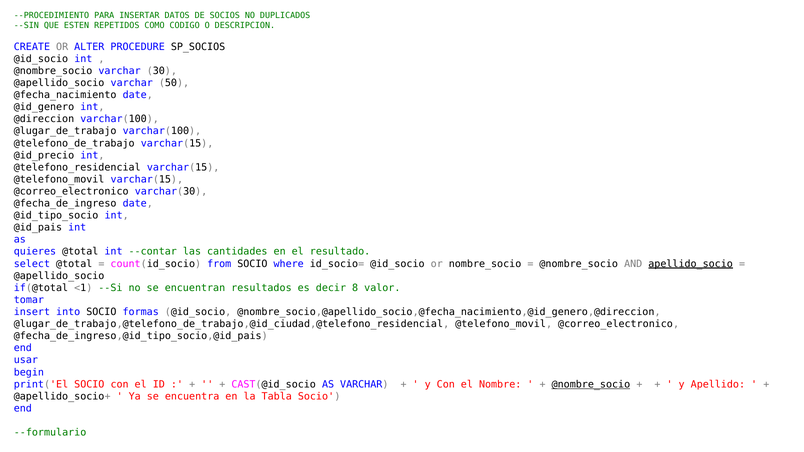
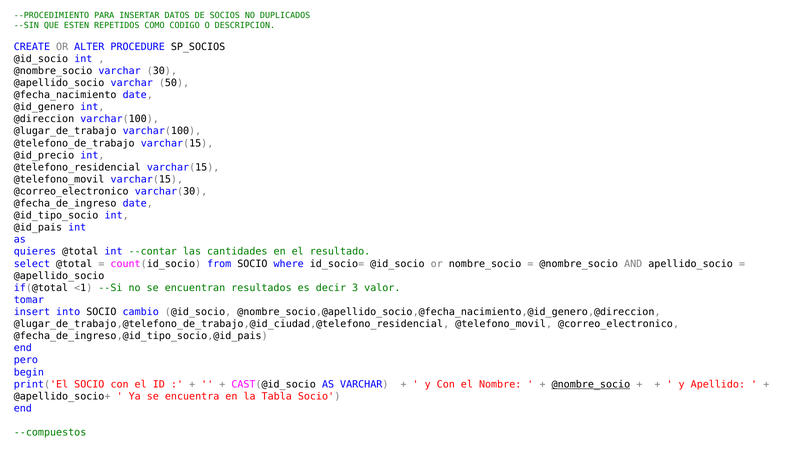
apellido_socio underline: present -> none (691, 264)
8: 8 -> 3 (355, 288)
formas: formas -> cambio (141, 312)
usar: usar -> pero (26, 360)
--formulario: --formulario -> --compuestos (50, 433)
